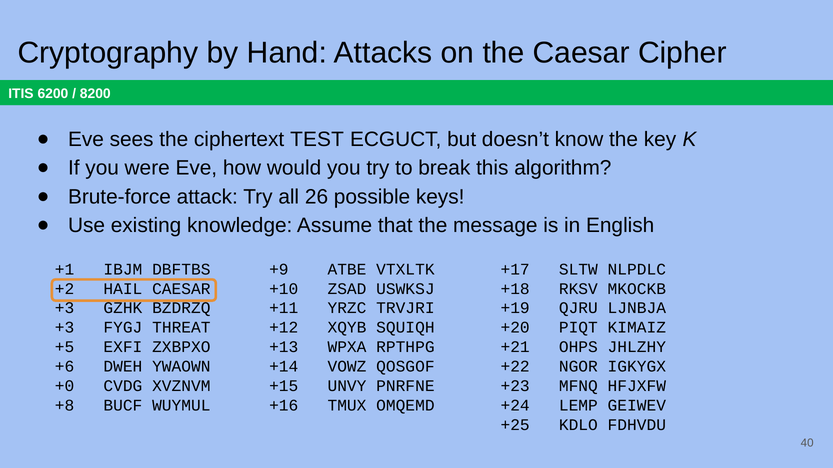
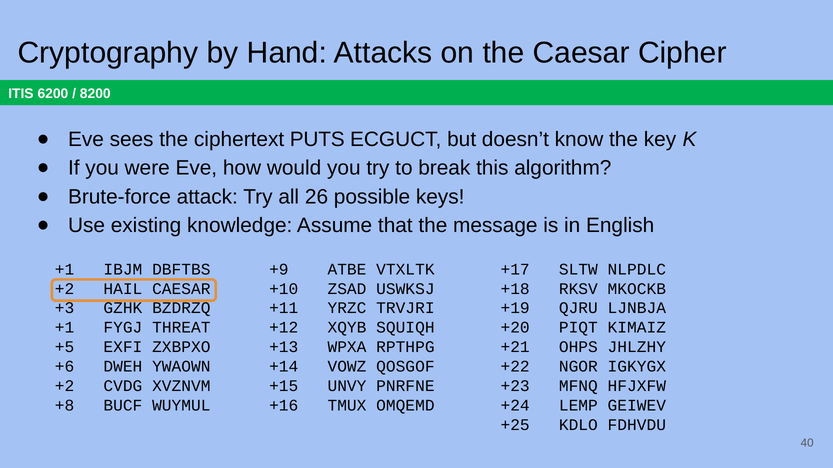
TEST: TEST -> PUTS (317, 140)
+3: +3 -> +1 (65, 328)
+0: +0 -> +2 (65, 386)
